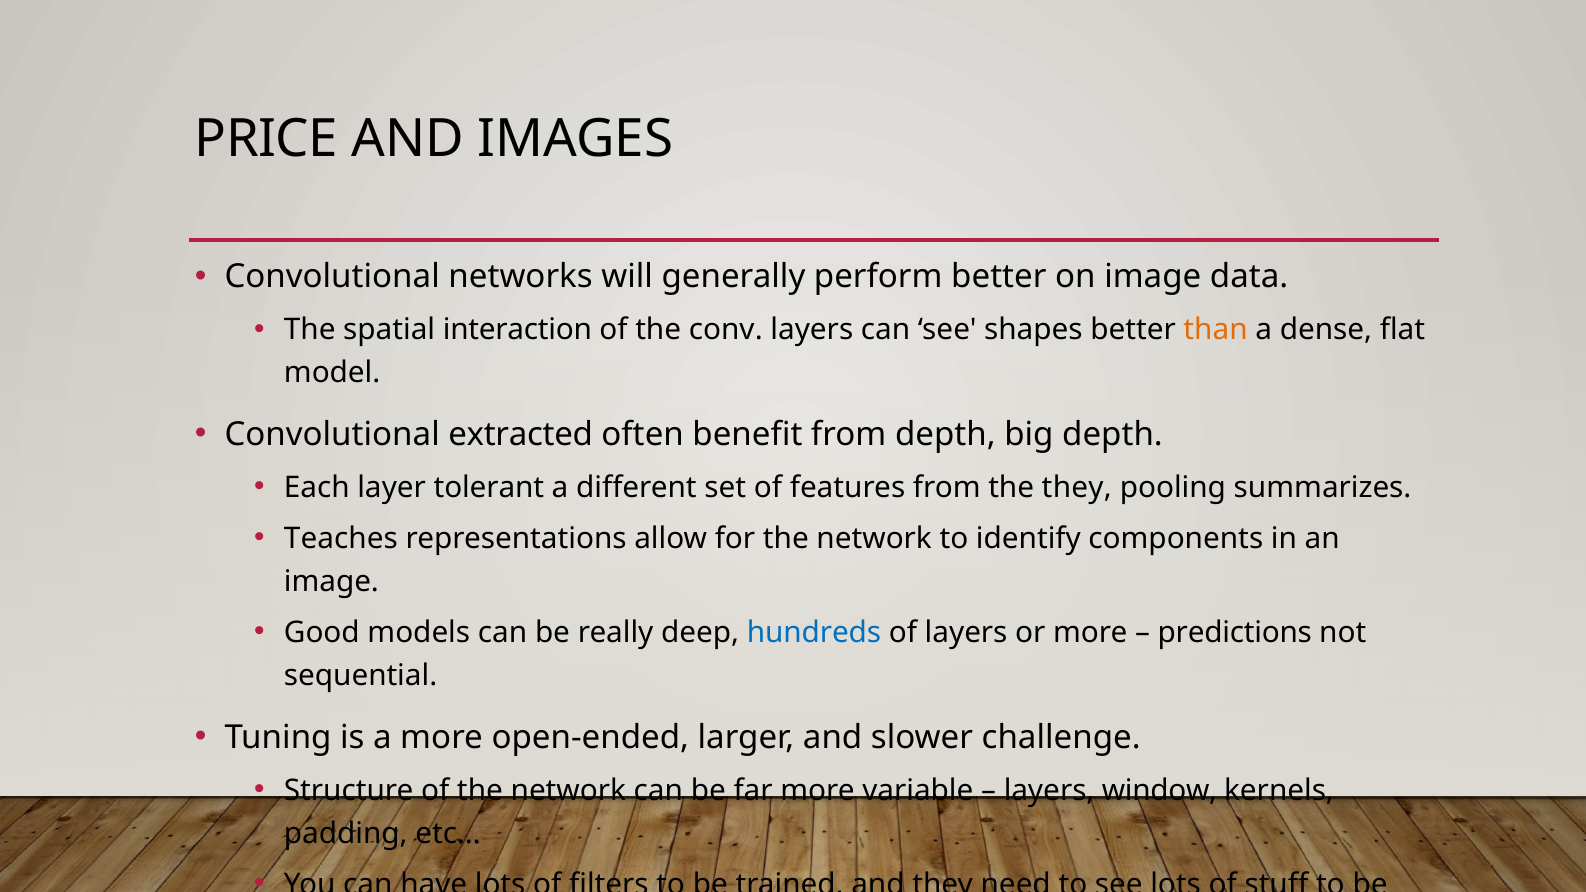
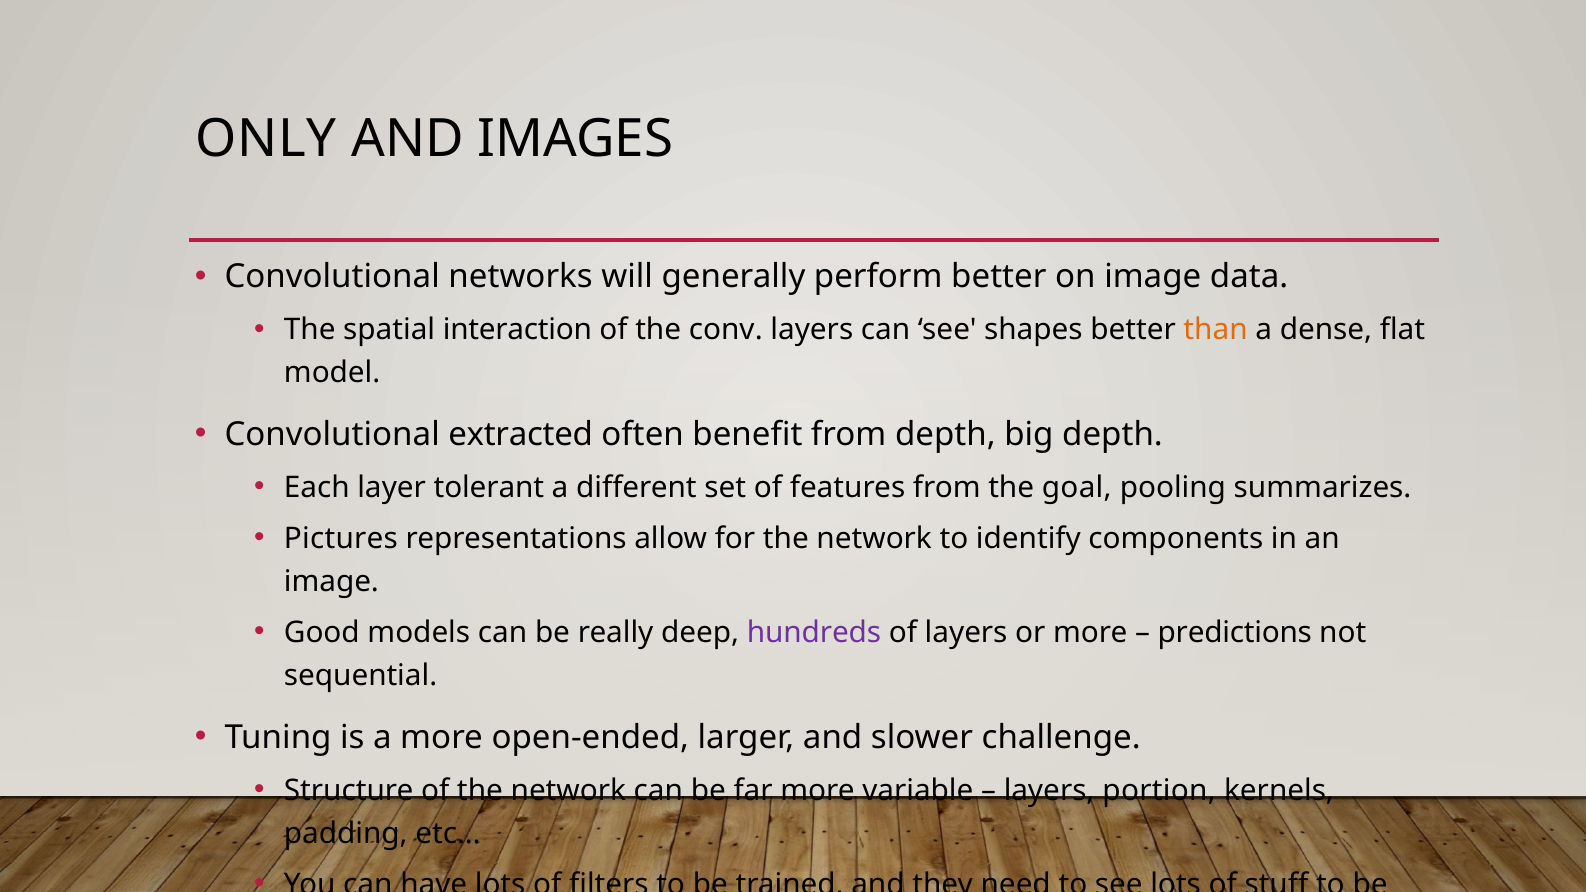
PRICE: PRICE -> ONLY (266, 139)
the they: they -> goal (1077, 488)
Teaches: Teaches -> Pictures (341, 539)
hundreds colour: blue -> purple (814, 633)
window: window -> portion (1159, 791)
